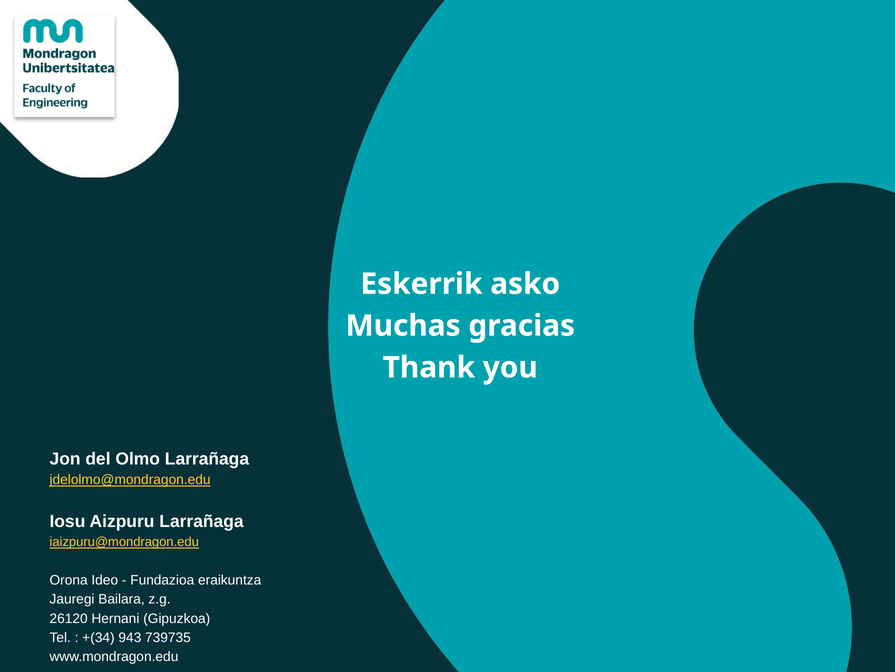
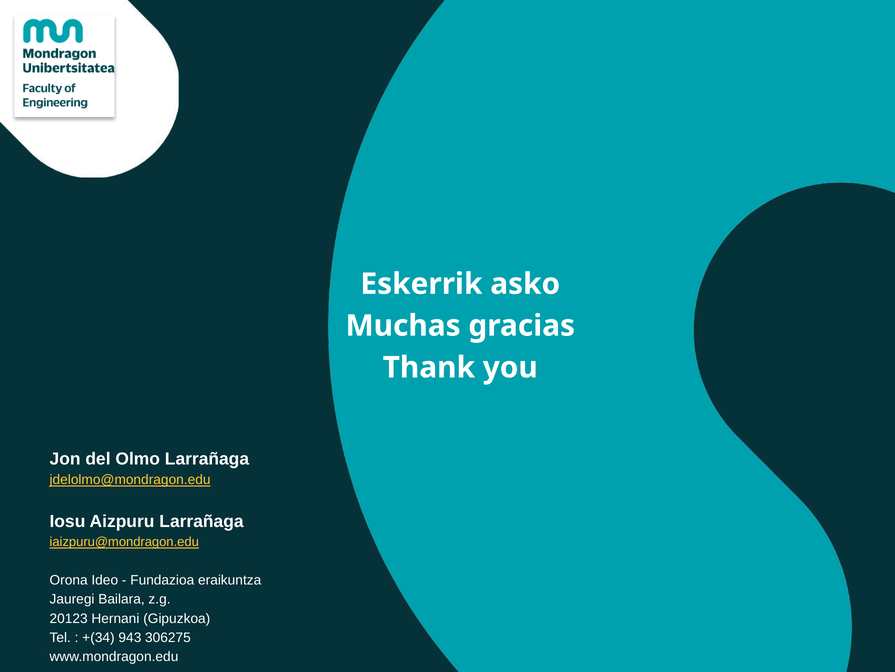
26120: 26120 -> 20123 (69, 618)
739735: 739735 -> 306275 (168, 637)
